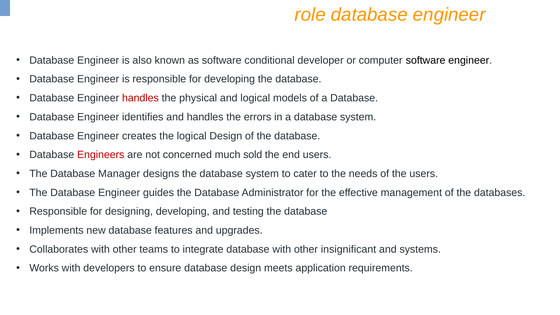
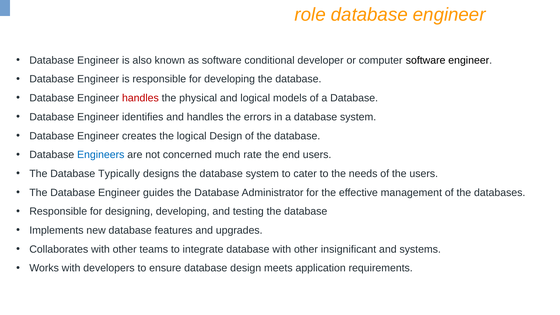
Engineers colour: red -> blue (101, 155)
sold: sold -> rate (253, 155)
Manager: Manager -> Typically (119, 174)
